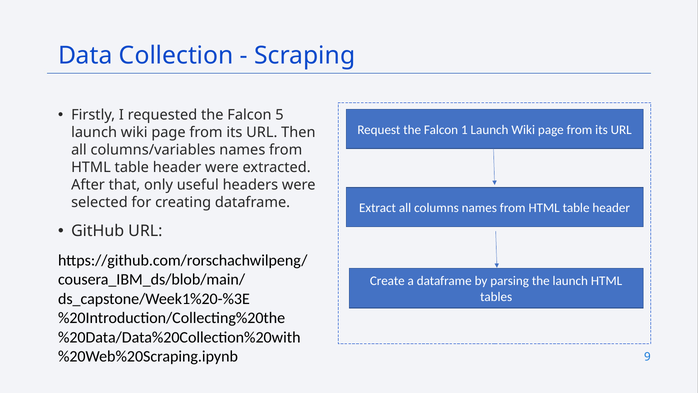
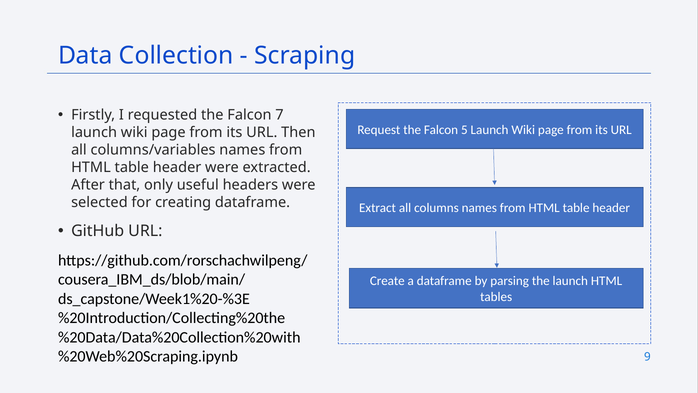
5: 5 -> 7 (280, 115)
1: 1 -> 5 (464, 130)
